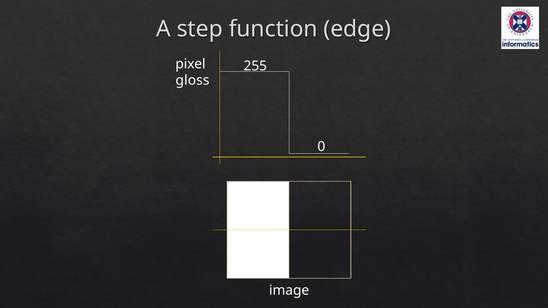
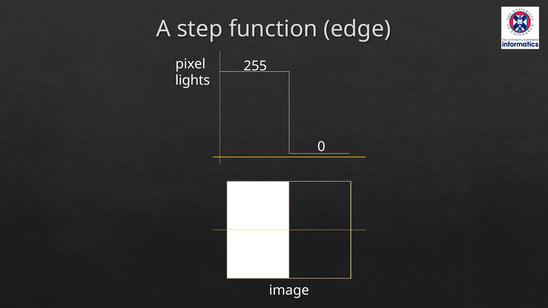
gloss: gloss -> lights (193, 81)
